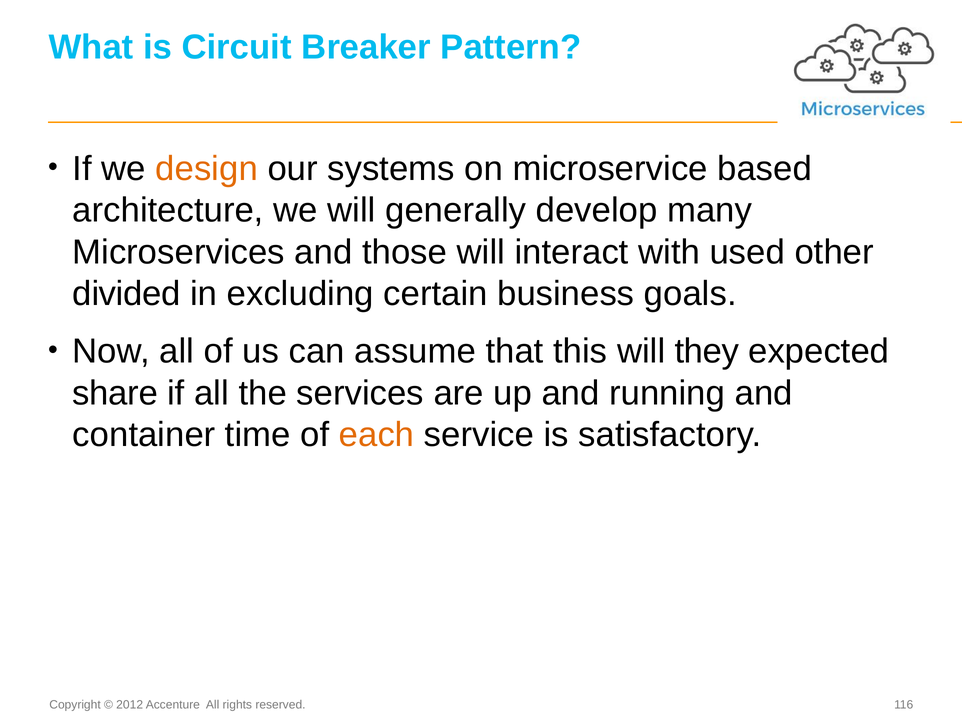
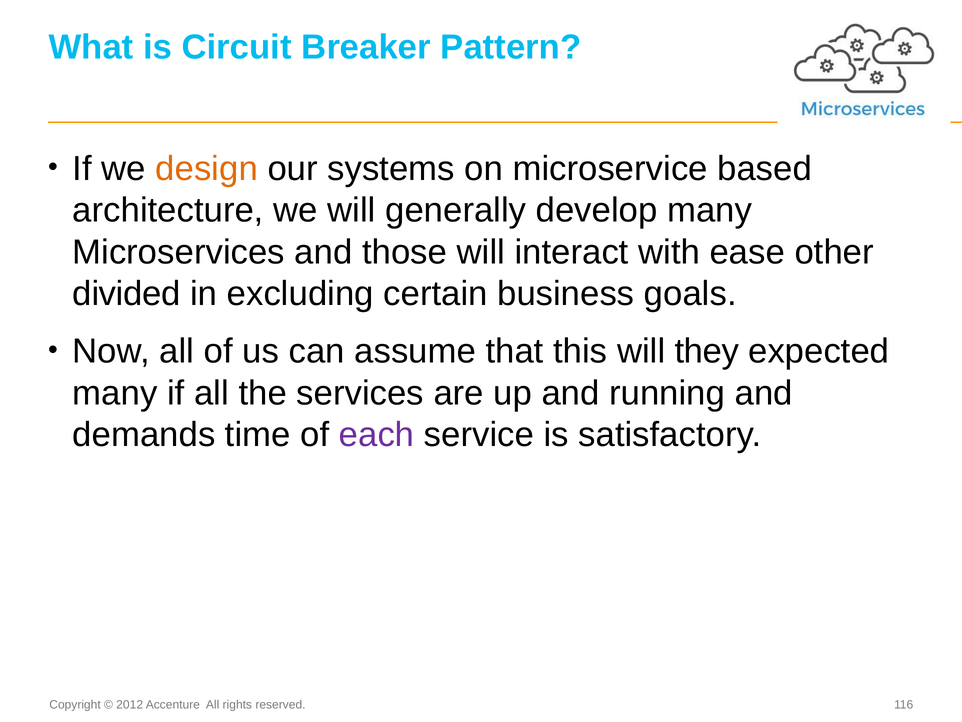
used: used -> ease (747, 252)
share: share -> many (115, 393)
container: container -> demands (144, 435)
each colour: orange -> purple (377, 435)
